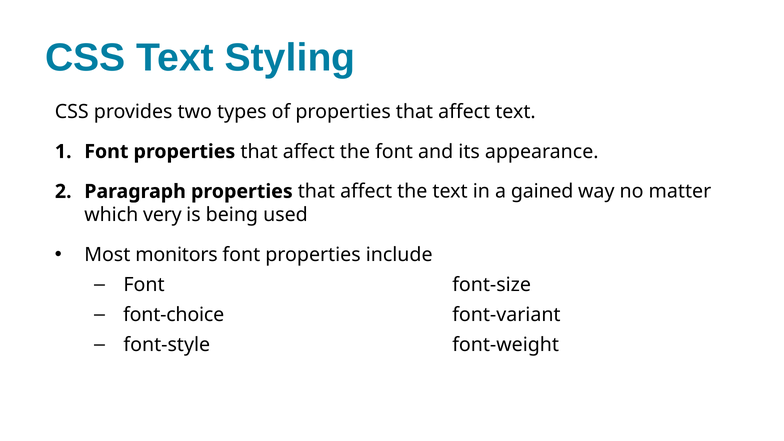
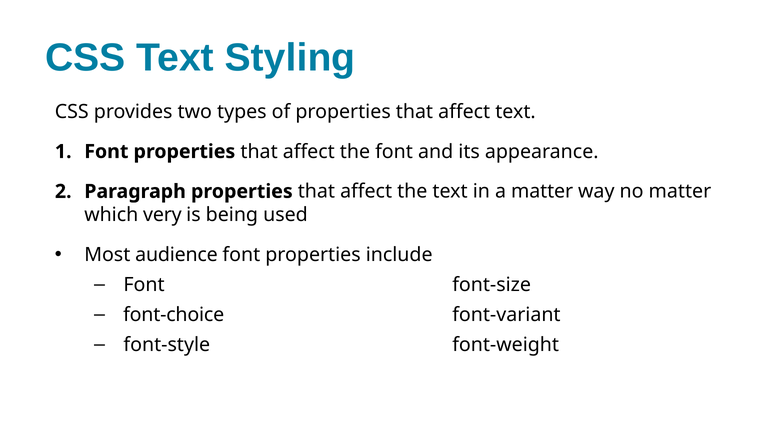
a gained: gained -> matter (542, 191)
monitors: monitors -> audience (176, 255)
